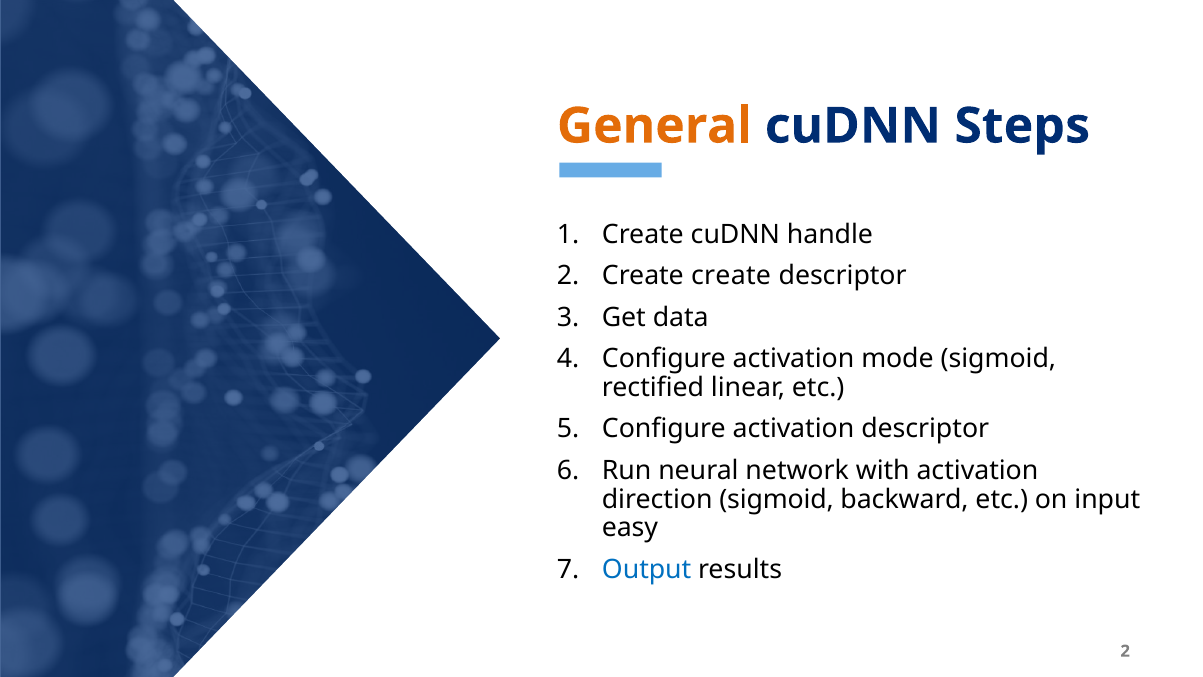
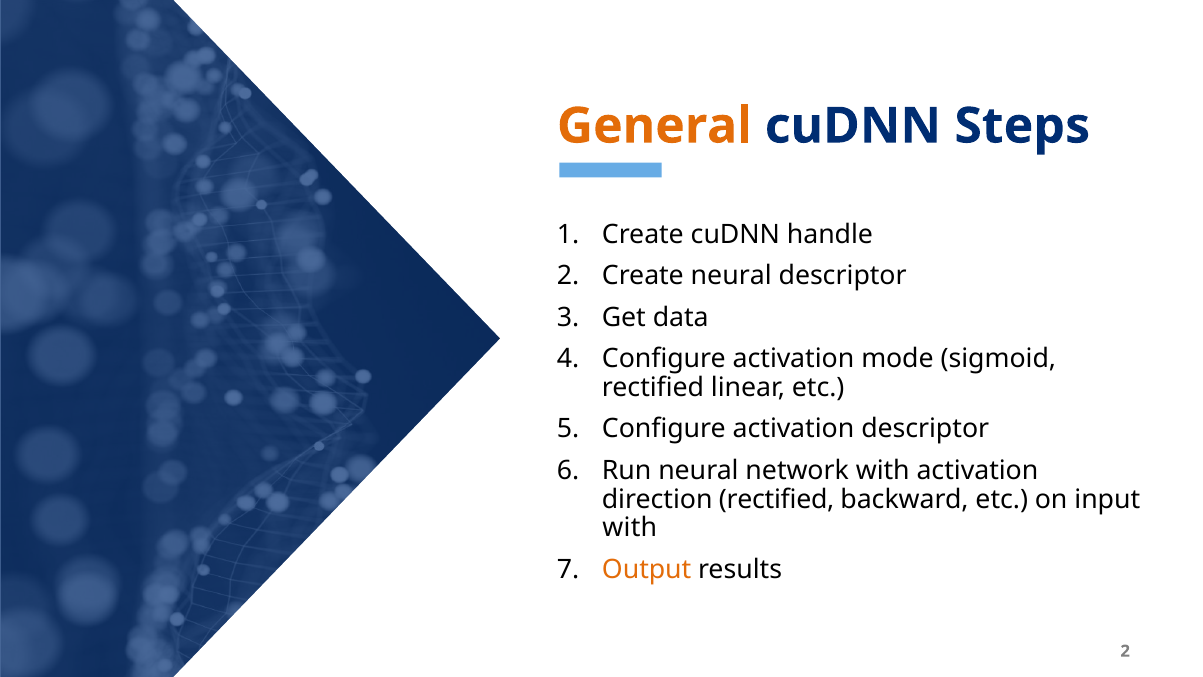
Create create: create -> neural (731, 276)
direction sigmoid: sigmoid -> rectified (777, 499)
easy: easy -> with (630, 528)
Output colour: blue -> orange (647, 569)
